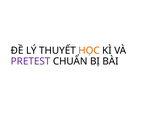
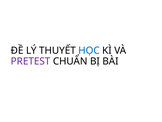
HỌC colour: orange -> blue (89, 50)
